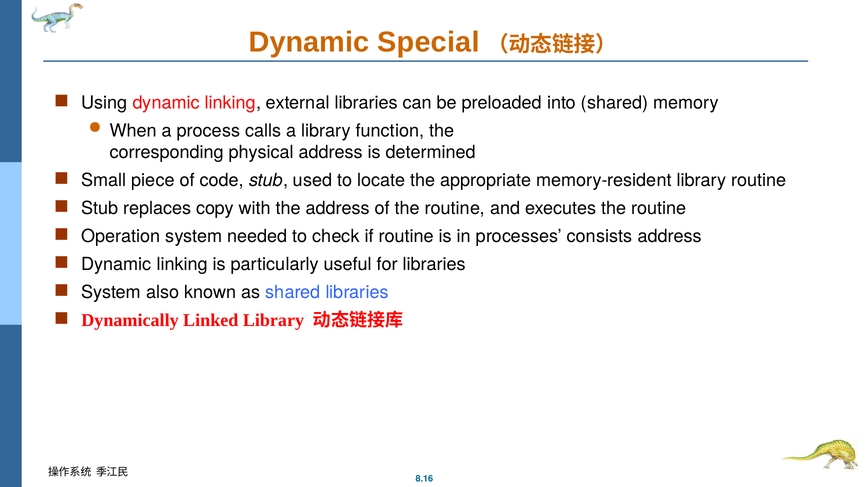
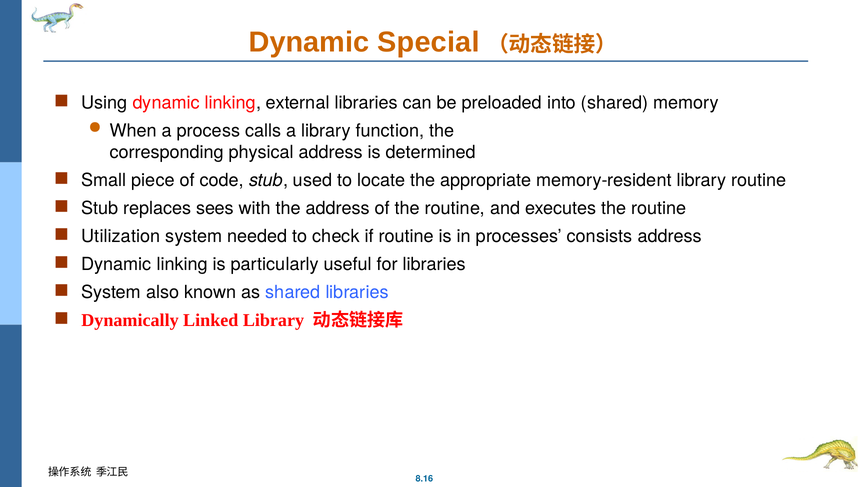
copy: copy -> sees (215, 208)
Operation: Operation -> Utilization (121, 236)
